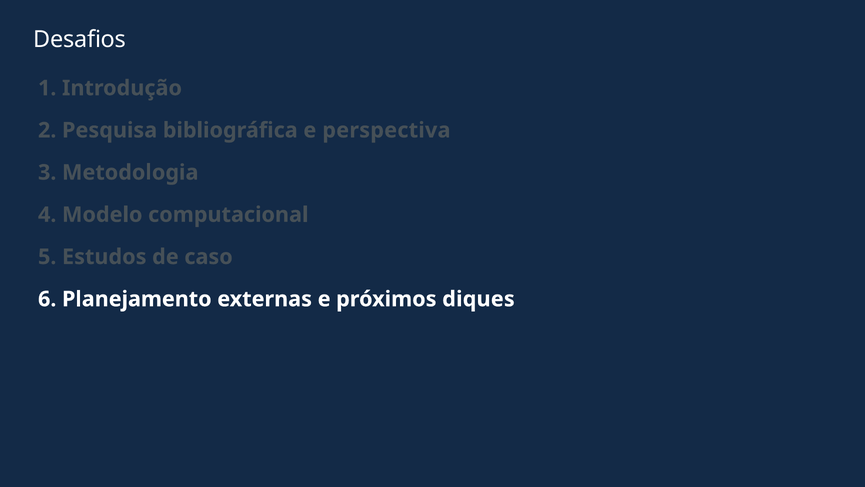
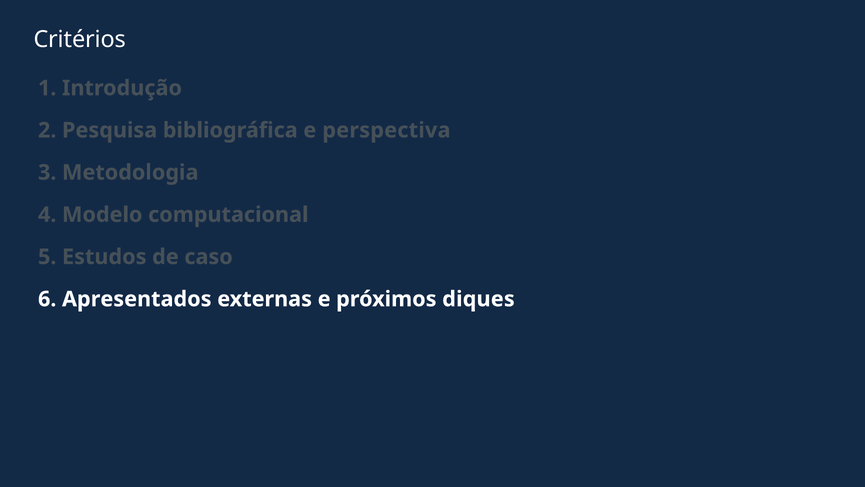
Desafios: Desafios -> Critérios (80, 40)
Planejamento: Planejamento -> Apresentados (137, 299)
